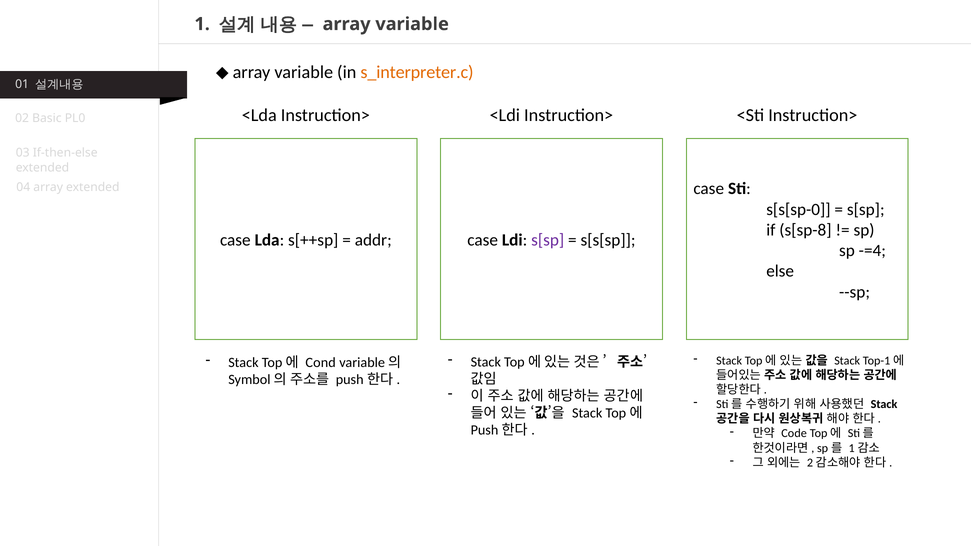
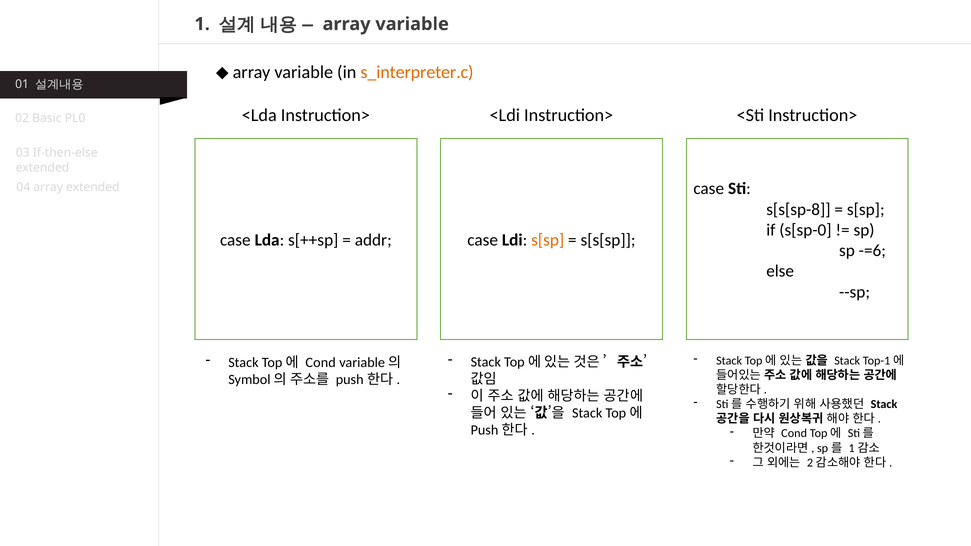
s[s[sp-0: s[s[sp-0 -> s[s[sp-8 (798, 209)
s[sp-8: s[sp-8 -> s[sp-0 (805, 230)
s[sp colour: purple -> orange (548, 240)
-=4: -=4 -> -=6 (872, 251)
Code: Code -> Cond (794, 434)
